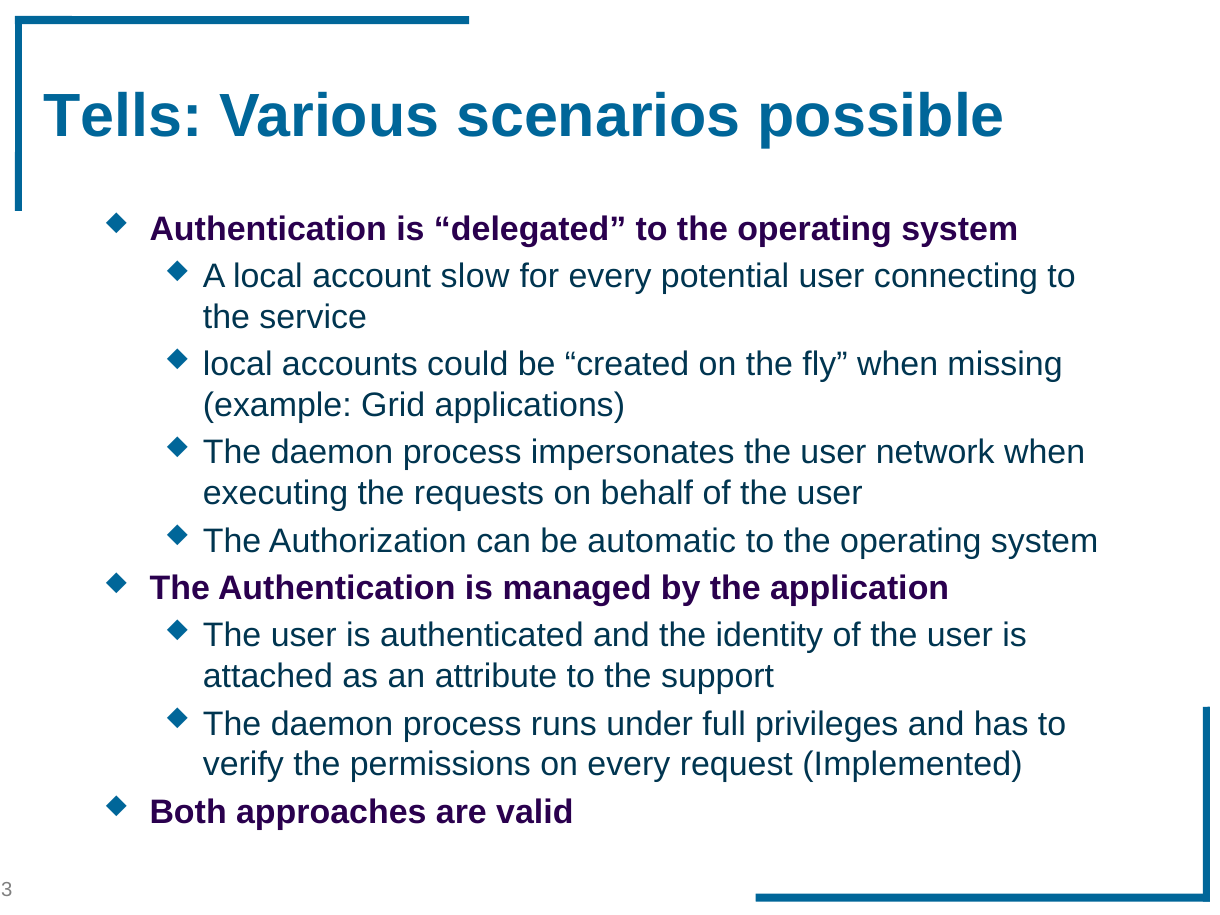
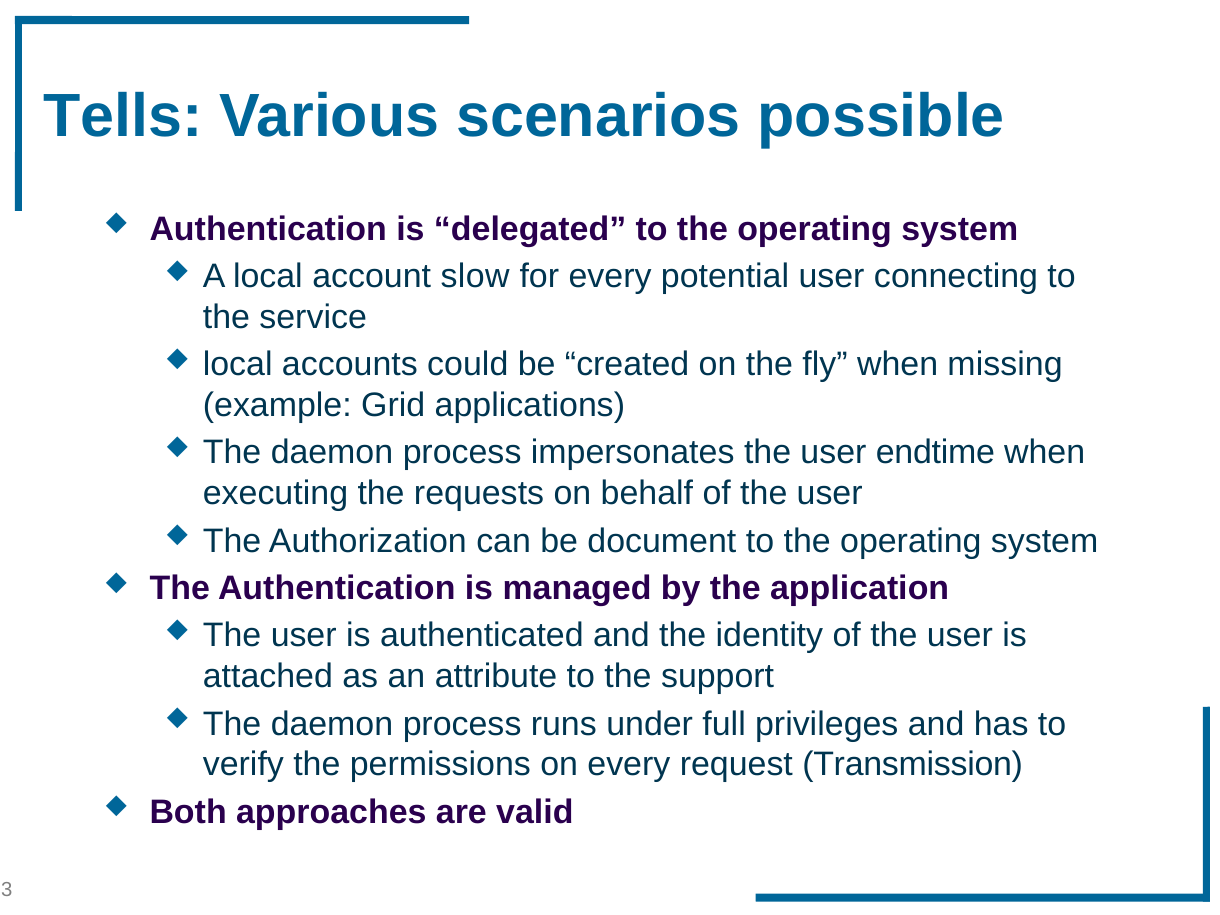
network: network -> endtime (935, 453)
automatic: automatic -> document (662, 541)
Implemented: Implemented -> Transmission (913, 765)
